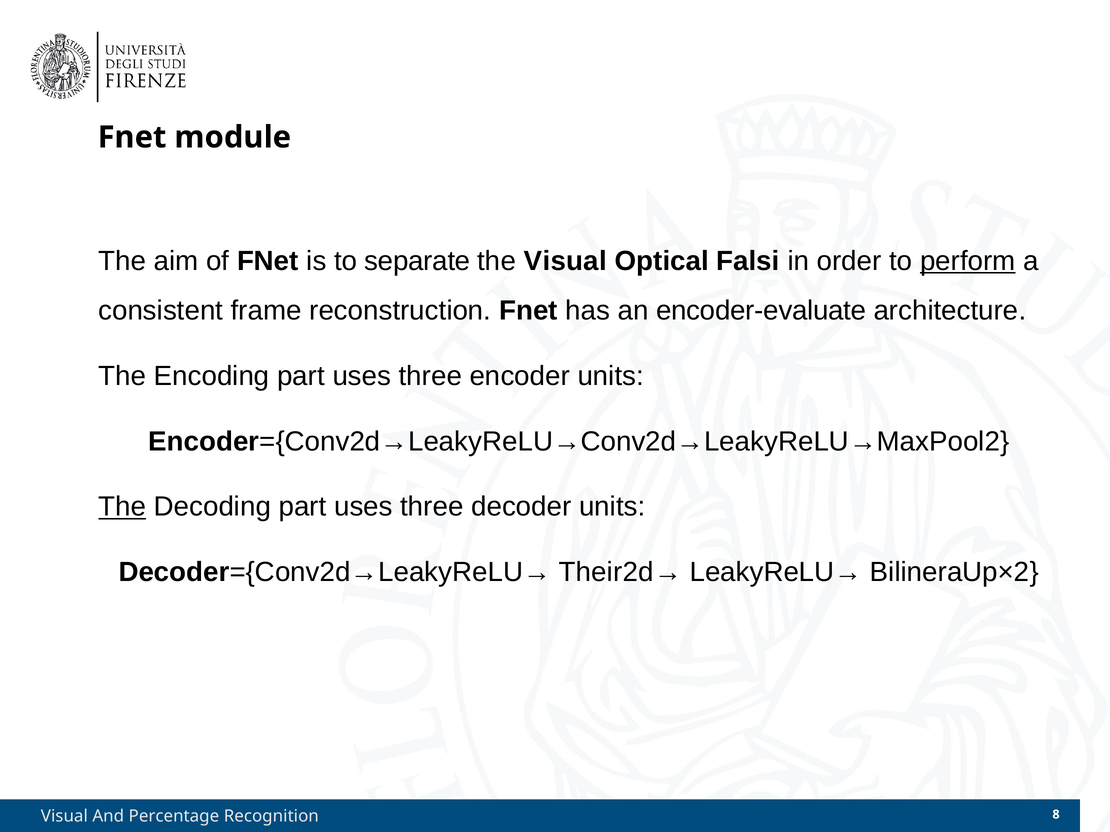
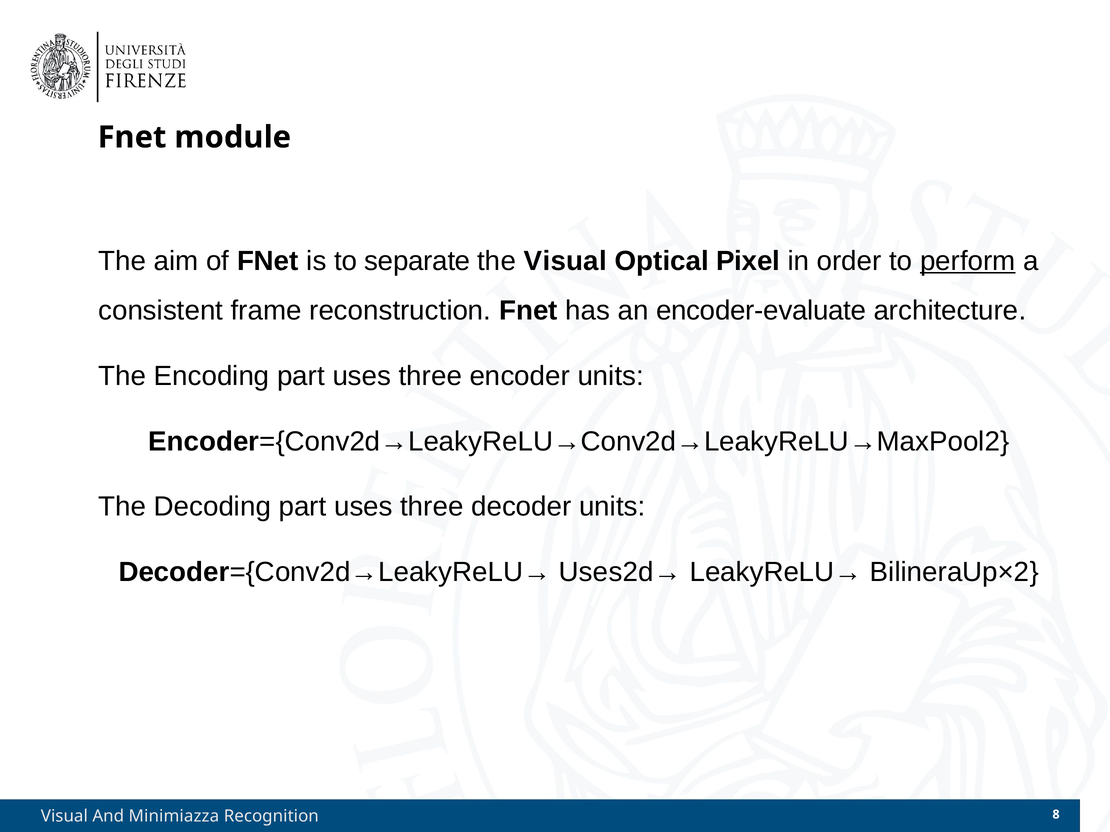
Falsi: Falsi -> Pixel (748, 261)
The underline: present -> none (122, 507)
Their2d→: Their2d→ -> Uses2d→ (620, 572)
Percentage: Percentage -> Minimiazza (174, 817)
